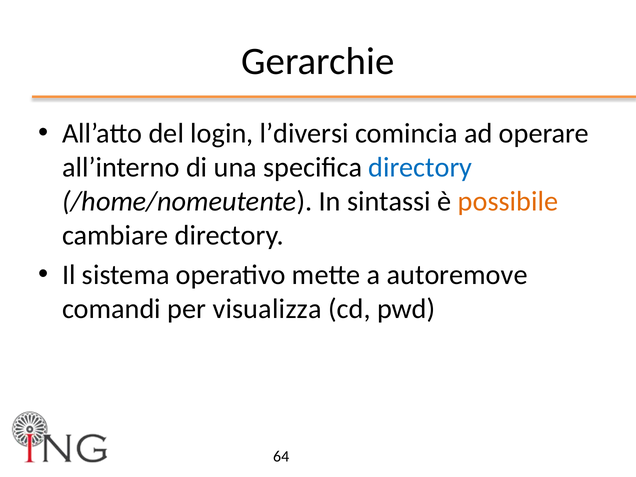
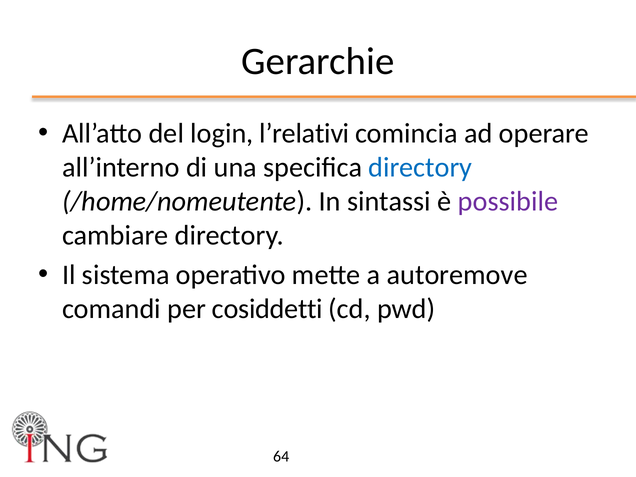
l’diversi: l’diversi -> l’relativi (304, 133)
possibile colour: orange -> purple (508, 201)
visualizza: visualizza -> cosiddetti (267, 309)
